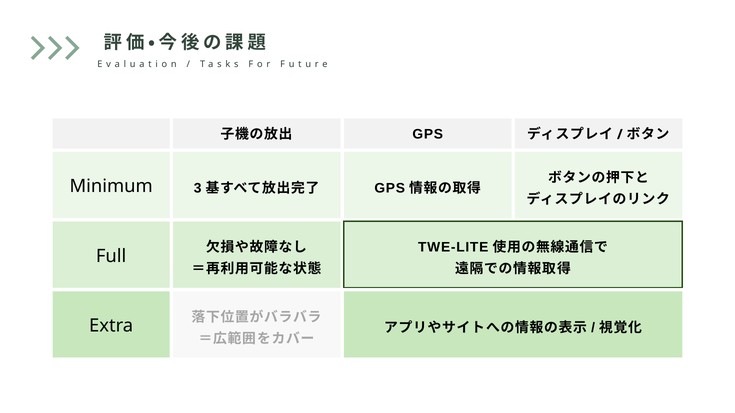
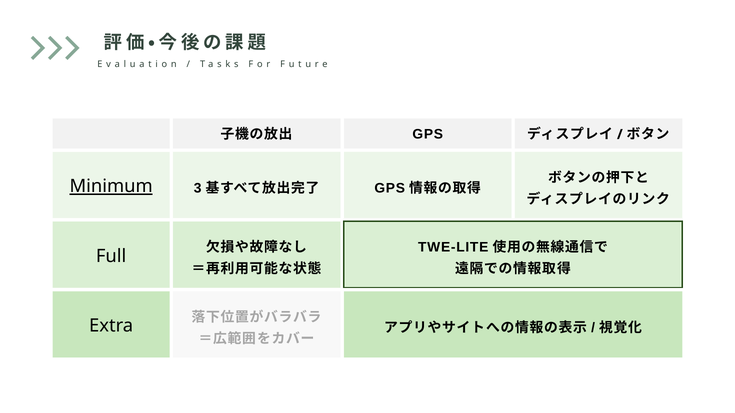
Minimum underline: none -> present (111, 187)
